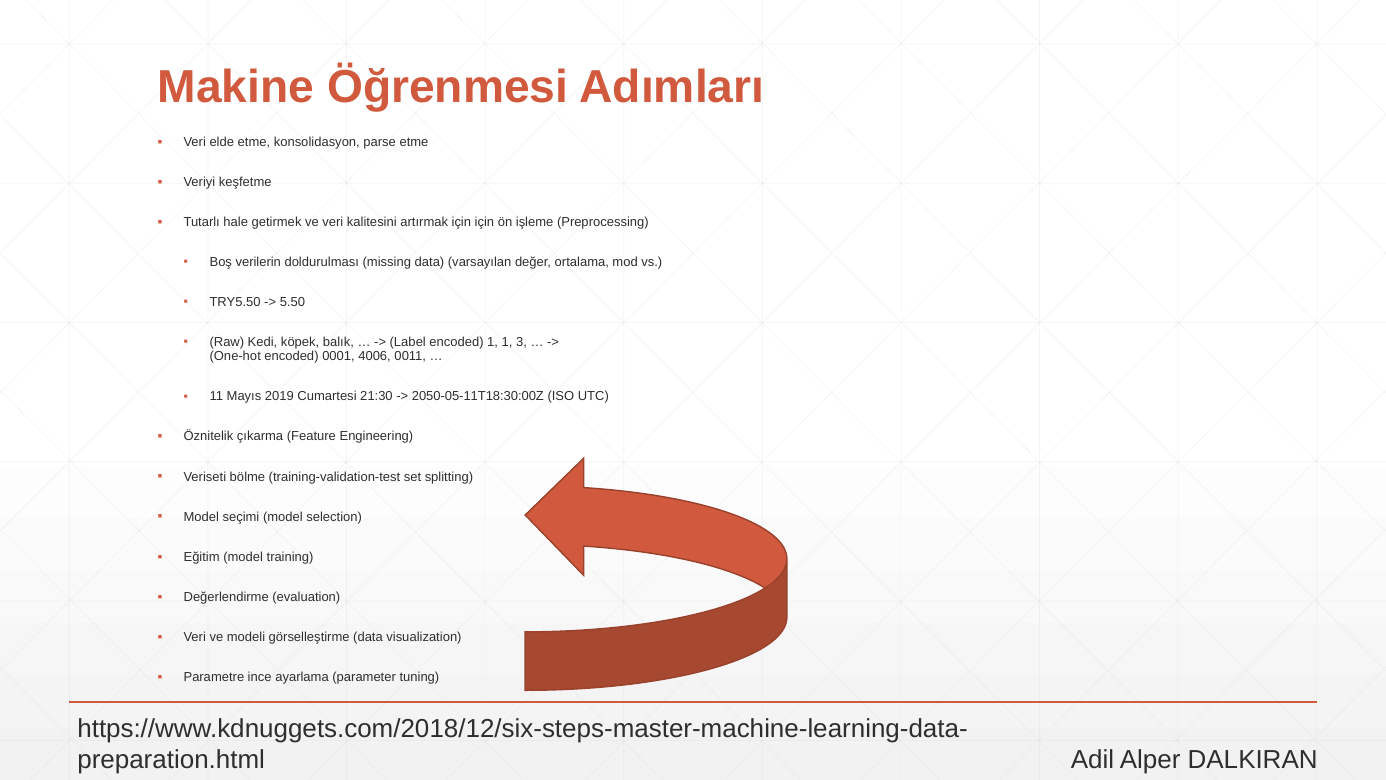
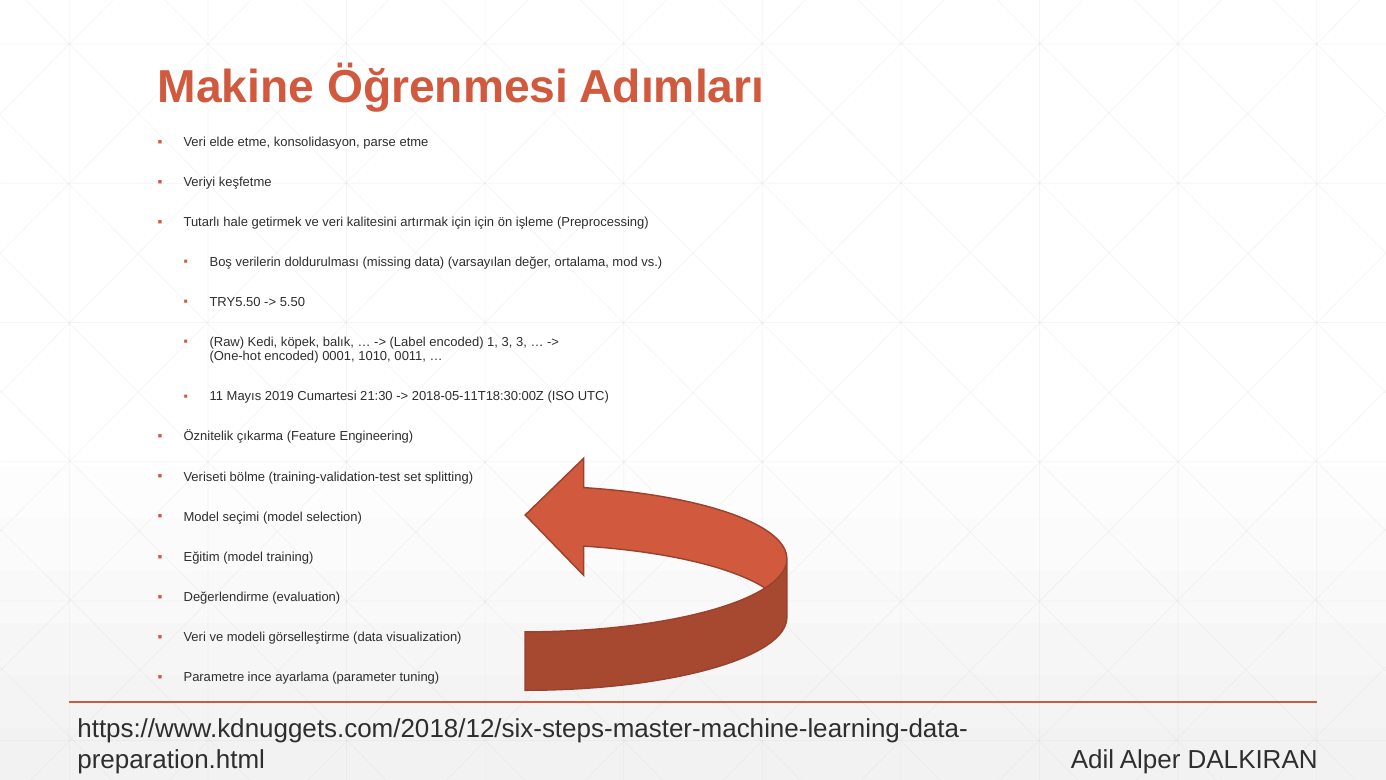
1 1: 1 -> 3 (507, 342)
4006: 4006 -> 1010 (375, 356)
2050-05-11T18:30:00Z: 2050-05-11T18:30:00Z -> 2018-05-11T18:30:00Z (478, 396)
